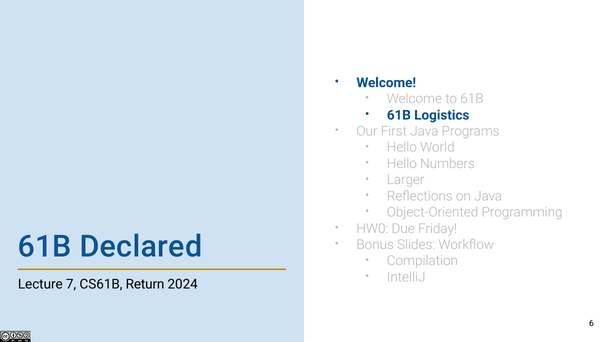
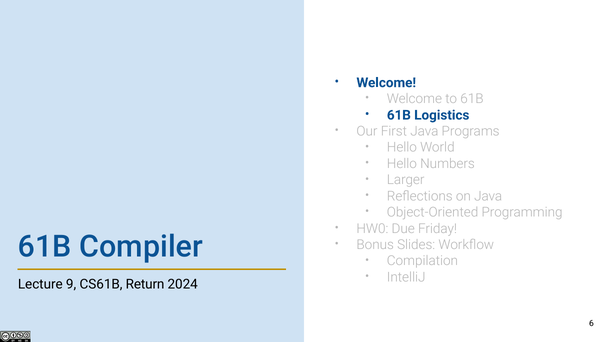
Declared: Declared -> Compiler (141, 247)
7: 7 -> 9 (71, 284)
